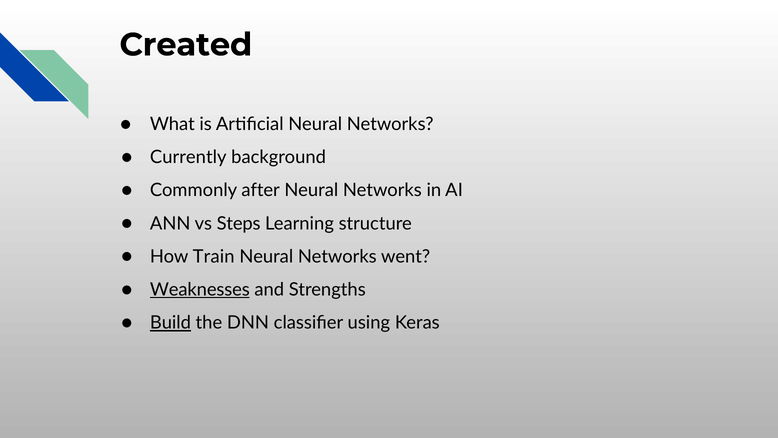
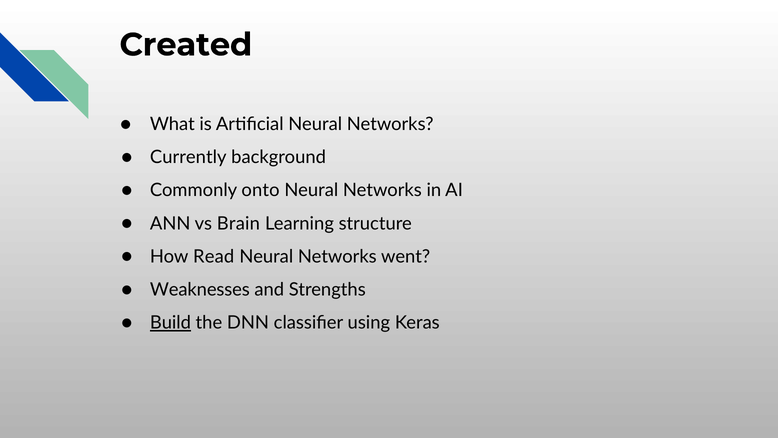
after: after -> onto (261, 190)
Steps: Steps -> Brain (238, 223)
Train: Train -> Read (214, 256)
Weaknesses underline: present -> none (200, 290)
